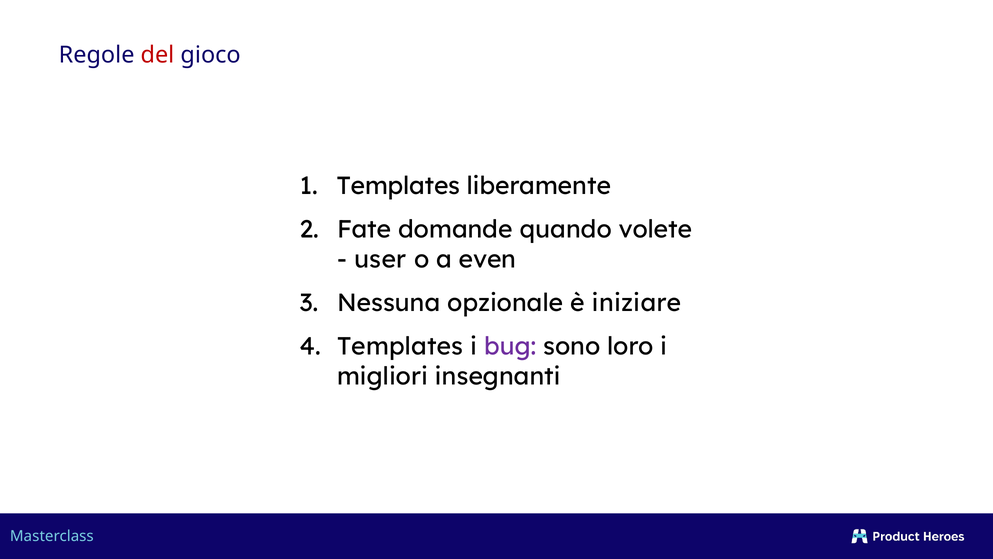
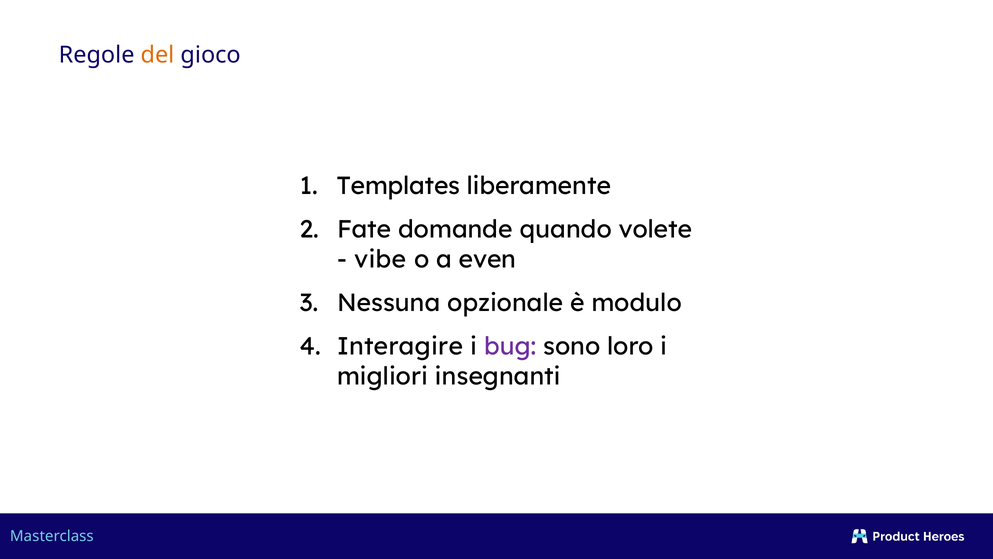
del colour: red -> orange (157, 55)
user: user -> vibe (380, 259)
iniziare: iniziare -> modulo (637, 303)
Templates: Templates -> Interagire (400, 346)
